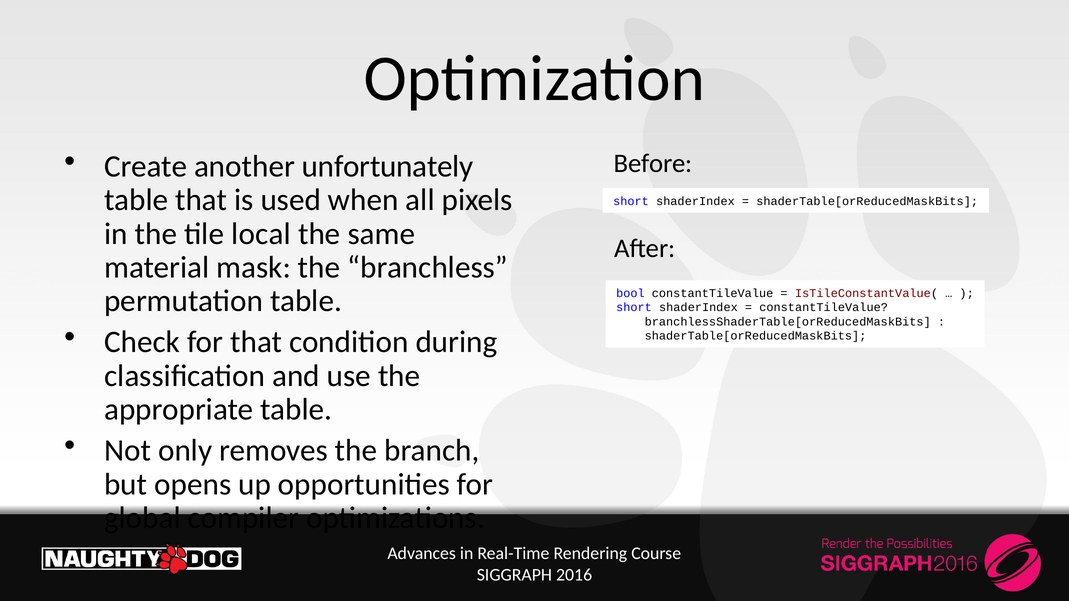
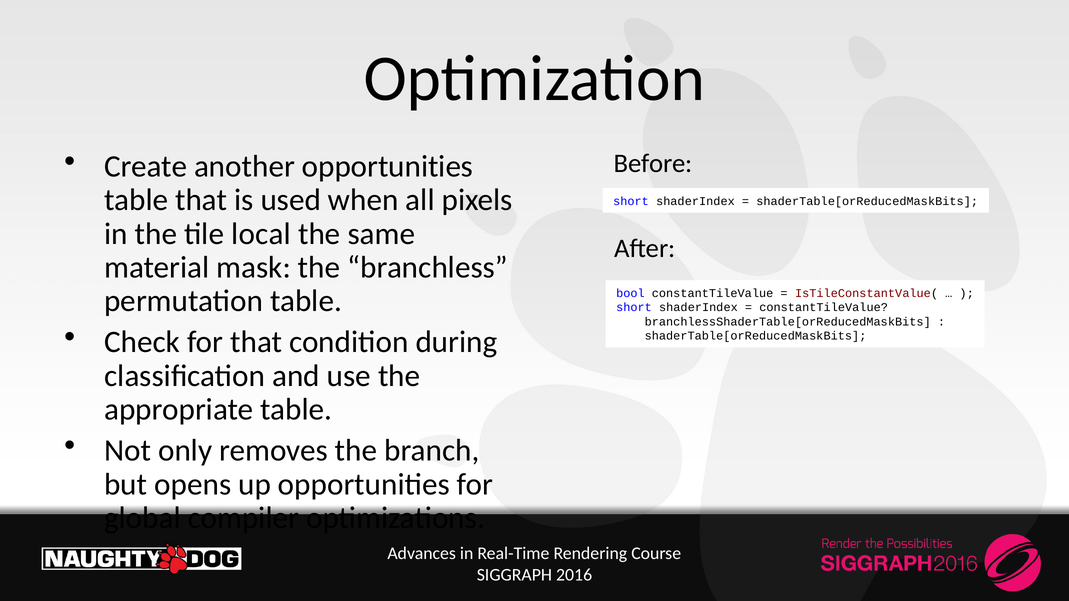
another unfortunately: unfortunately -> opportunities (388, 167)
